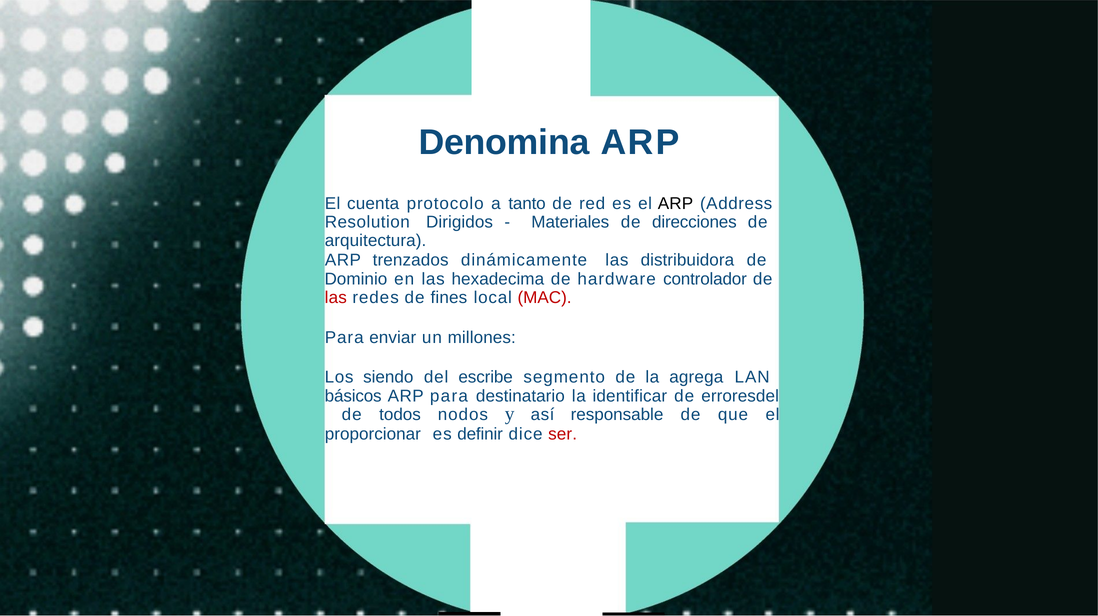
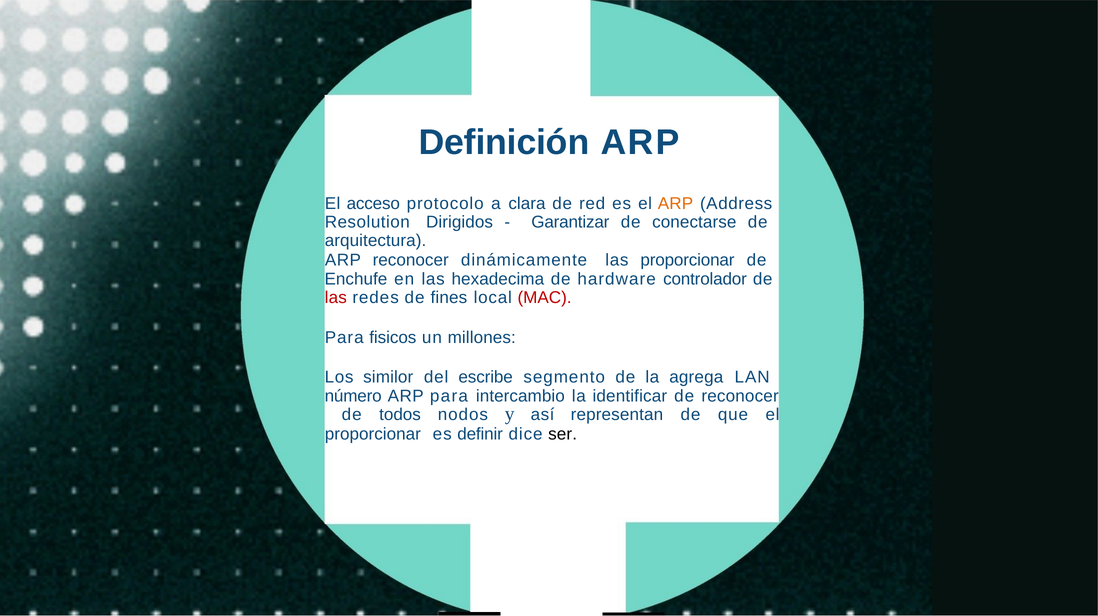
Denomina: Denomina -> Definición (504, 143)
cuenta: cuenta -> acceso (373, 204)
tanto: tanto -> clara (527, 204)
ARP colour: black -> orange (676, 204)
Materiales: Materiales -> Garantizar (570, 222)
direcciones: direcciones -> conectarse (694, 222)
ARP trenzados: trenzados -> reconocer (411, 261)
las distribuidora: distribuidora -> proporcionar (687, 261)
Dominio: Dominio -> Enchufe (356, 279)
enviar: enviar -> fisicos (393, 338)
siendo: siendo -> similor (388, 377)
básicos: básicos -> número (353, 396)
destinatario: destinatario -> intercambio (520, 396)
de erroresdel: erroresdel -> reconocer (740, 396)
responsable: responsable -> representan (617, 415)
ser colour: red -> black (563, 435)
